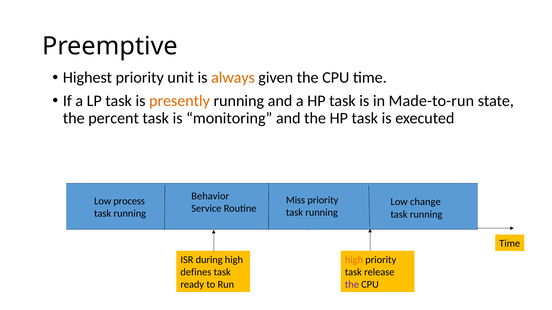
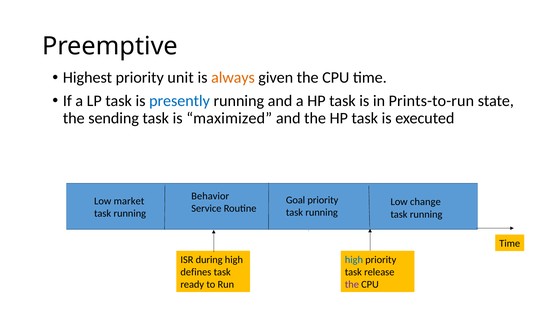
presently colour: orange -> blue (180, 101)
Made-to-run: Made-to-run -> Prints-to-run (431, 101)
percent: percent -> sending (114, 118)
monitoring: monitoring -> maximized (229, 118)
Miss: Miss -> Goal (296, 200)
process: process -> market (129, 201)
high colour: orange -> blue (354, 260)
